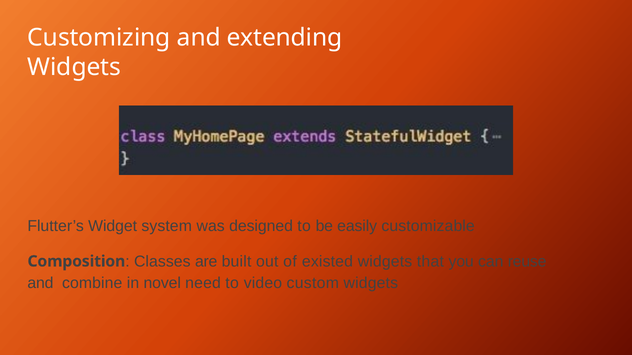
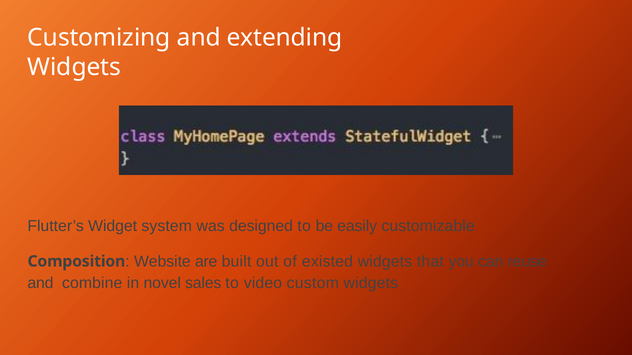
Classes: Classes -> Website (162, 262)
need: need -> sales (203, 283)
